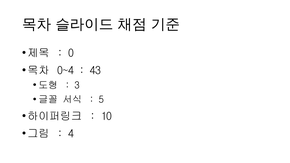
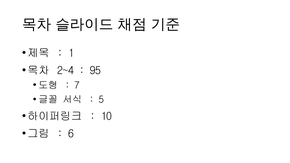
0: 0 -> 1 (71, 53)
0~4: 0~4 -> 2~4 (65, 70)
43: 43 -> 95 (95, 70)
3: 3 -> 7 (77, 85)
4: 4 -> 6 (71, 134)
